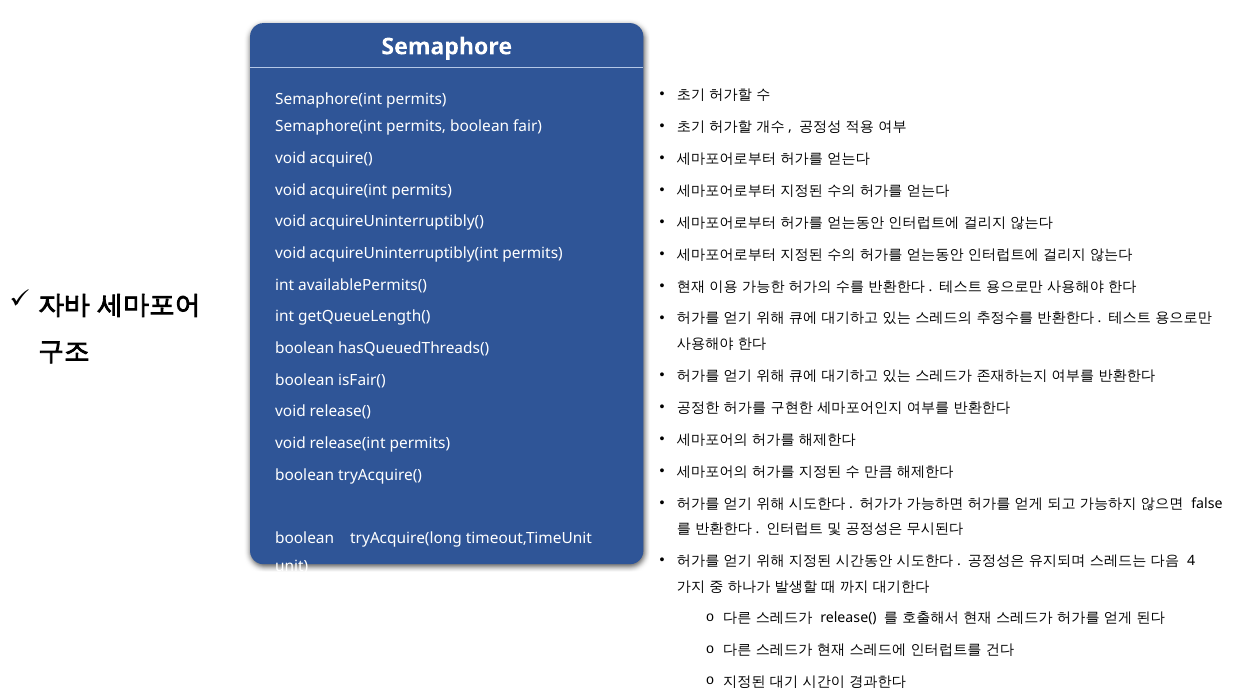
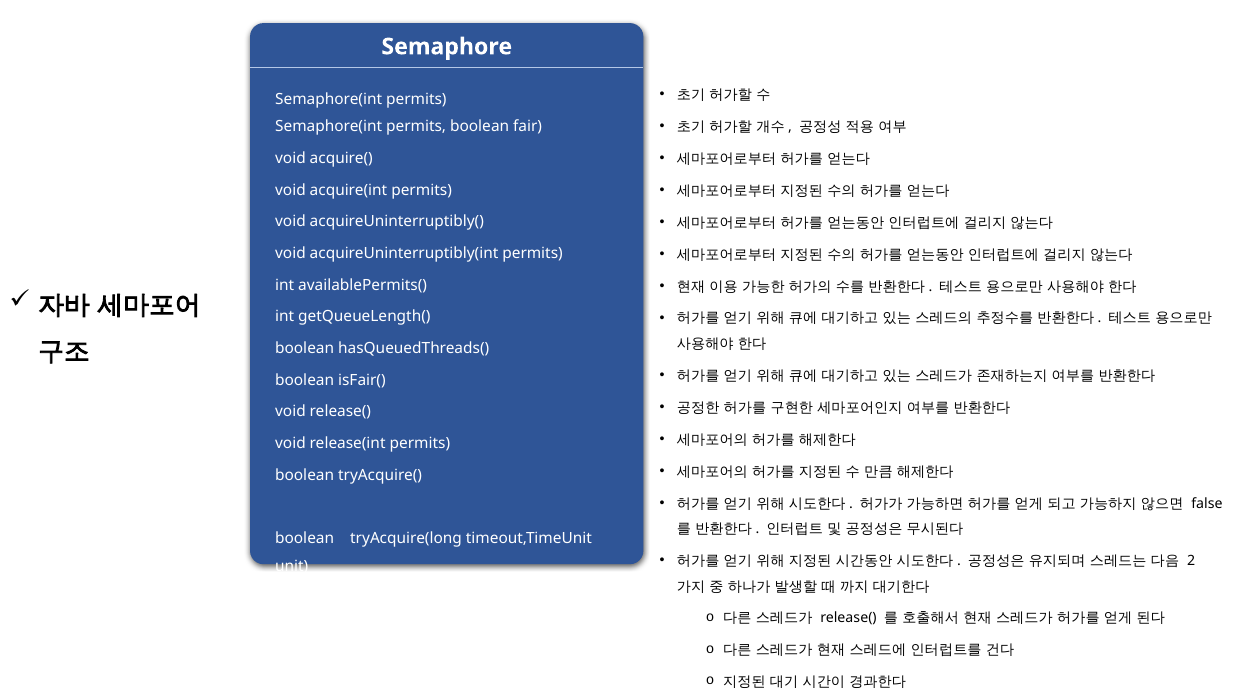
4: 4 -> 2 (1191, 561)
